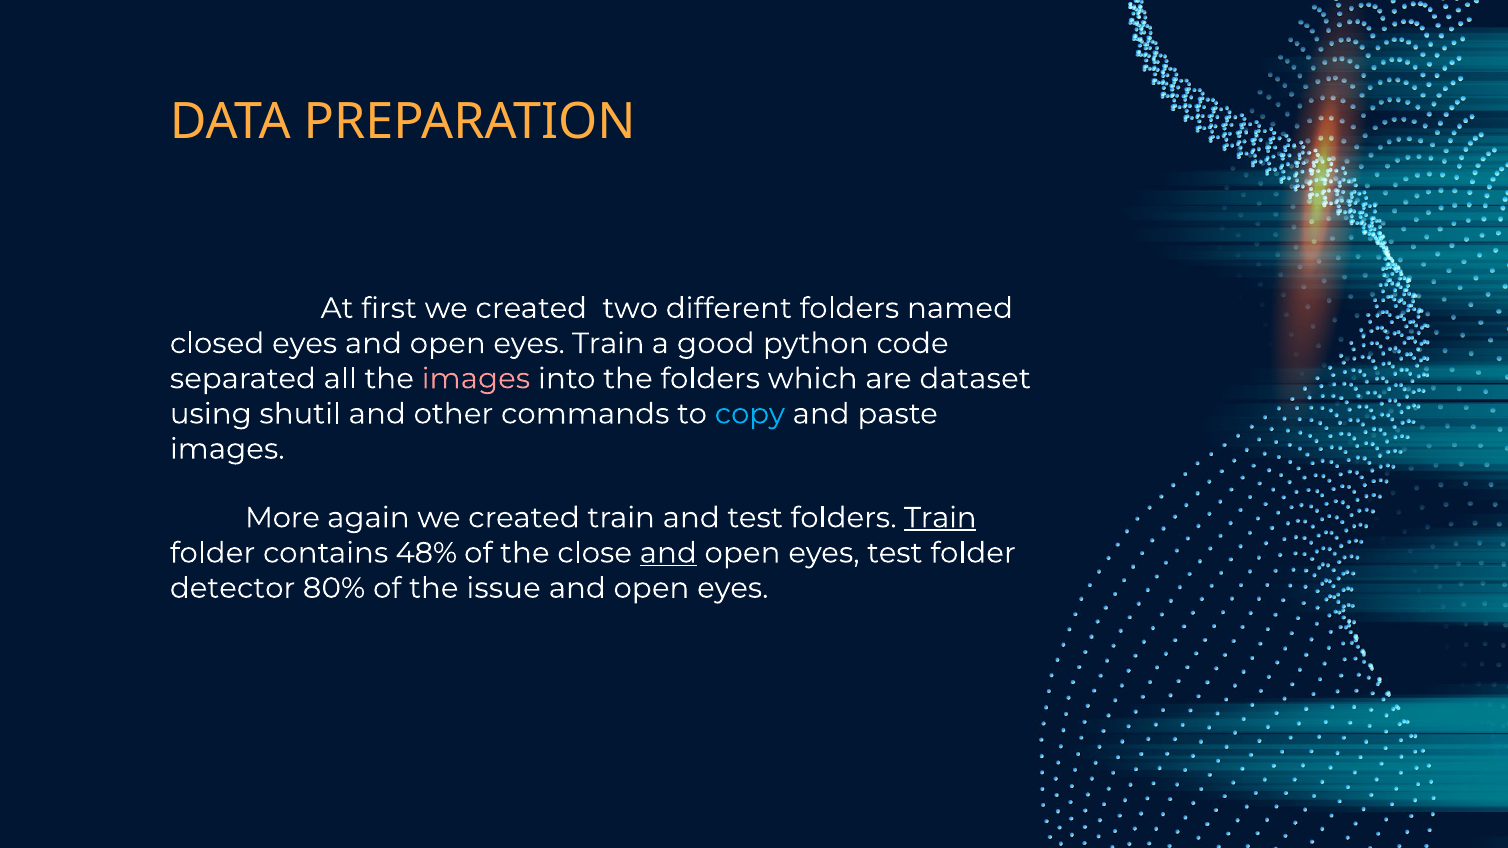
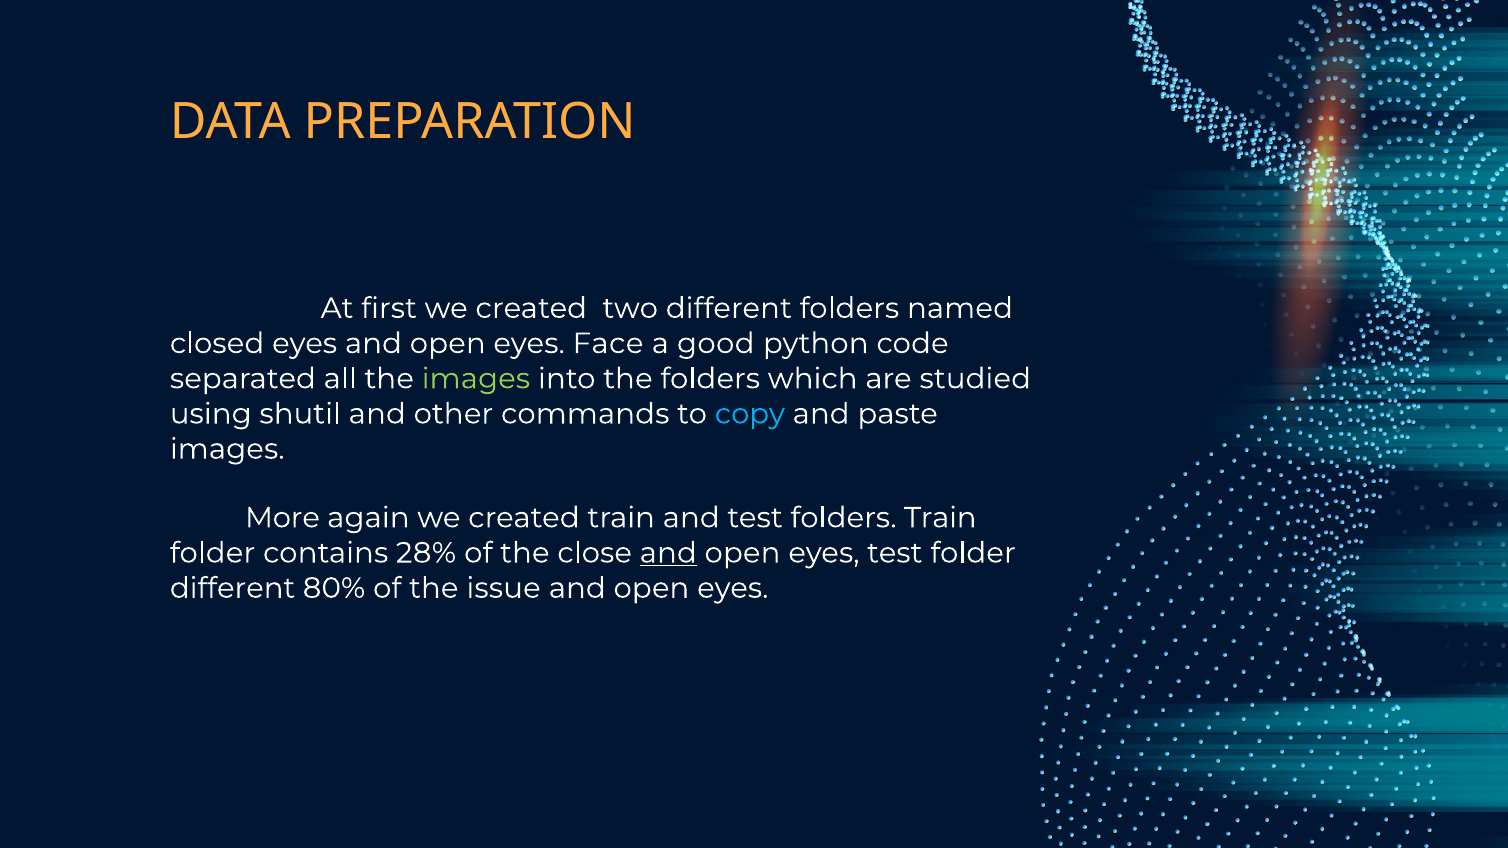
eyes Train: Train -> Face (608, 344)
images colour: pink -> light green (476, 379)
dataset: dataset -> studied (975, 379)
Train underline: present -> none (940, 518)
48%: 48% -> 28% (426, 553)
detector: detector -> different (233, 588)
